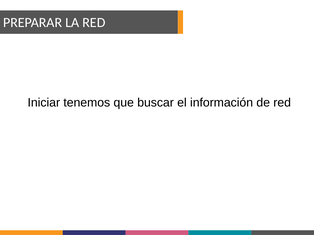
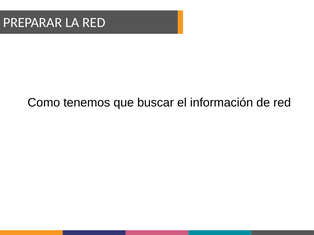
Iniciar: Iniciar -> Como (44, 103)
